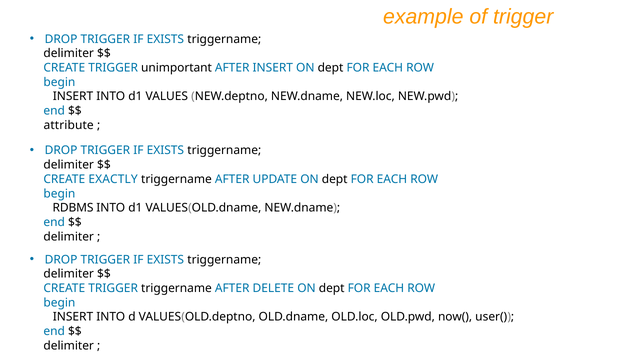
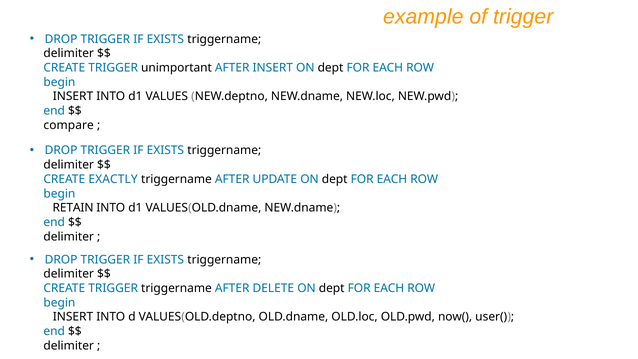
attribute: attribute -> compare (69, 125)
RDBMS: RDBMS -> RETAIN (73, 208)
